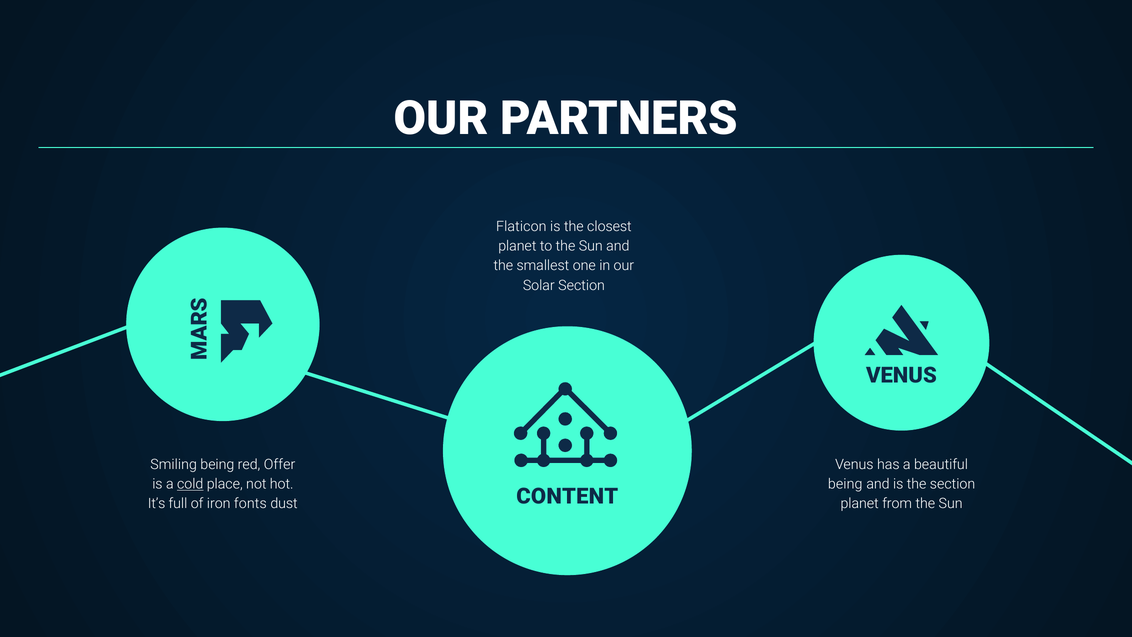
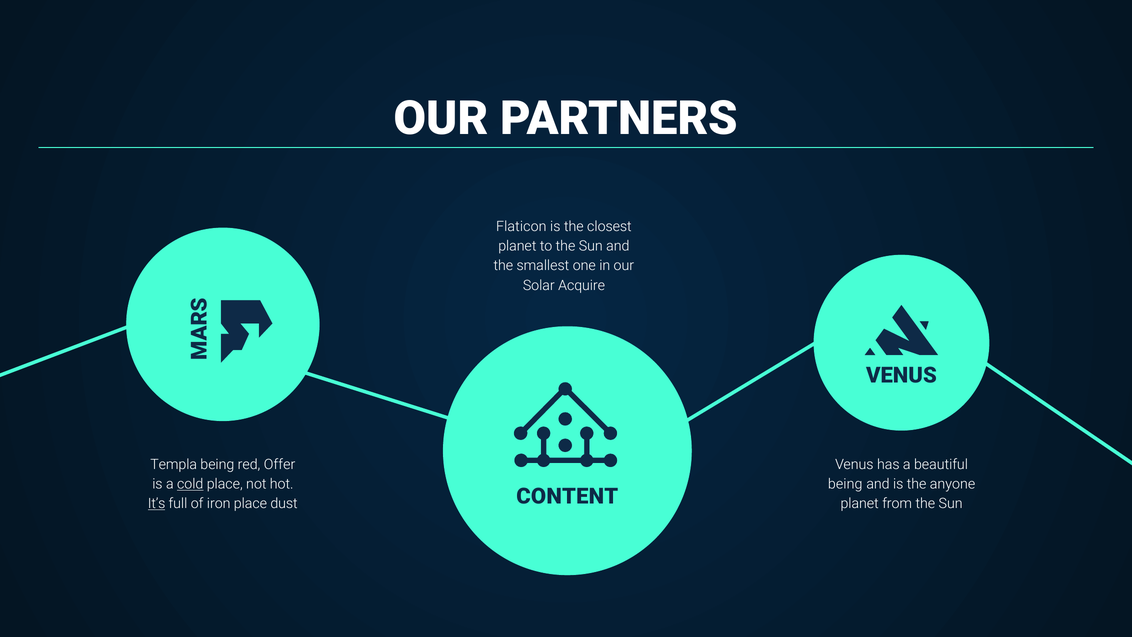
Solar Section: Section -> Acquire (582, 285)
Smiling: Smiling -> Templa (174, 464)
the section: section -> anyone (953, 484)
It’s underline: none -> present (157, 504)
iron fonts: fonts -> place (250, 504)
